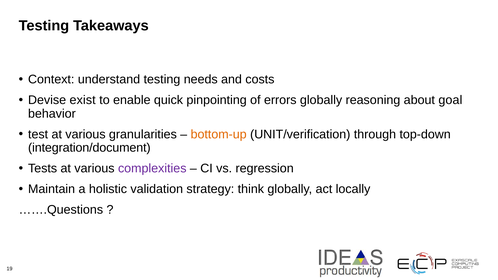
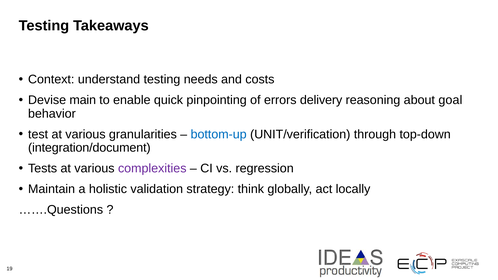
exist: exist -> main (83, 100)
errors globally: globally -> delivery (321, 100)
bottom-up colour: orange -> blue (219, 134)
